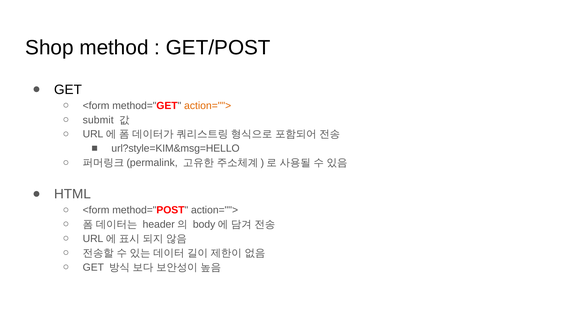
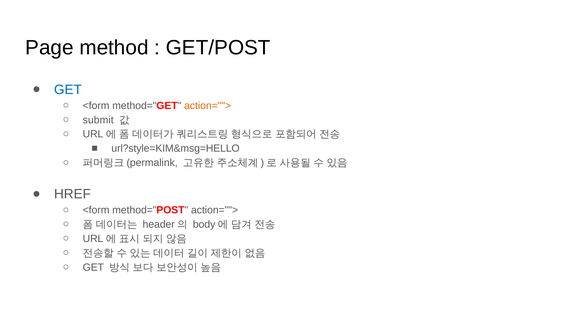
Shop: Shop -> Page (49, 48)
GET colour: black -> blue (68, 90)
HTML: HTML -> HREF (72, 194)
